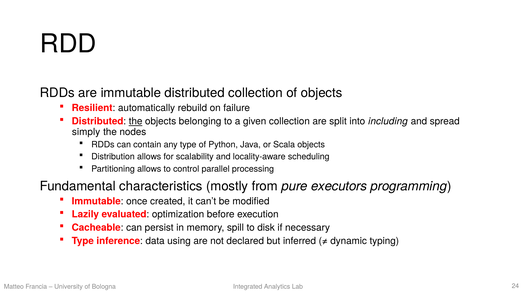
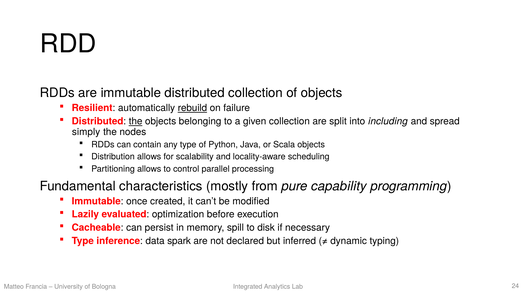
rebuild underline: none -> present (192, 108)
executors: executors -> capability (339, 186)
using: using -> spark (179, 241)
